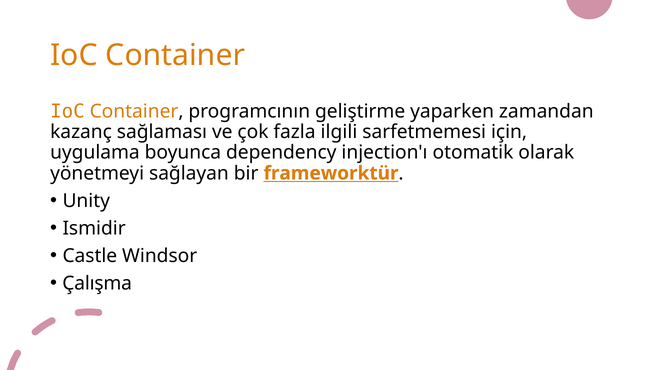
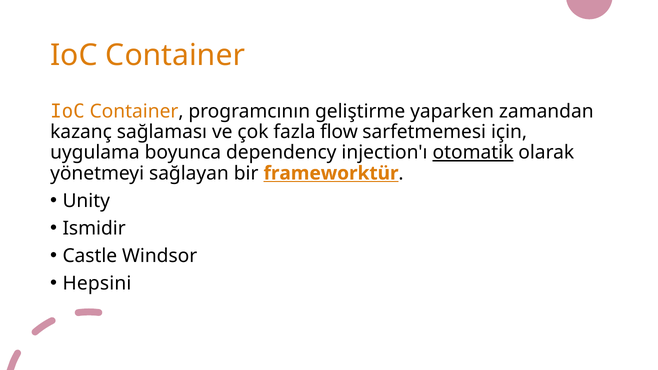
ilgili: ilgili -> flow (339, 132)
otomatik underline: none -> present (473, 153)
Çalışma: Çalışma -> Hepsini (97, 283)
